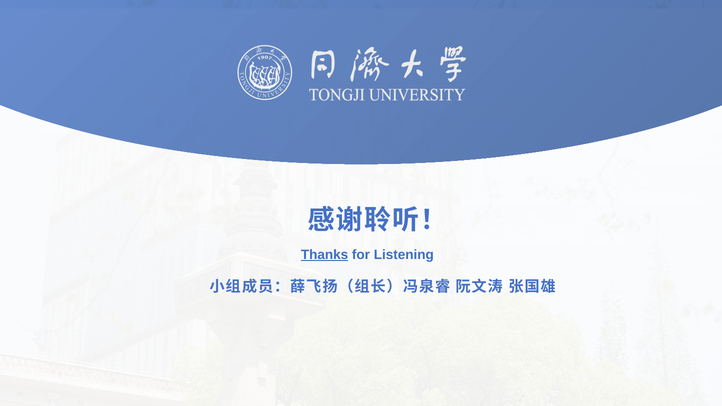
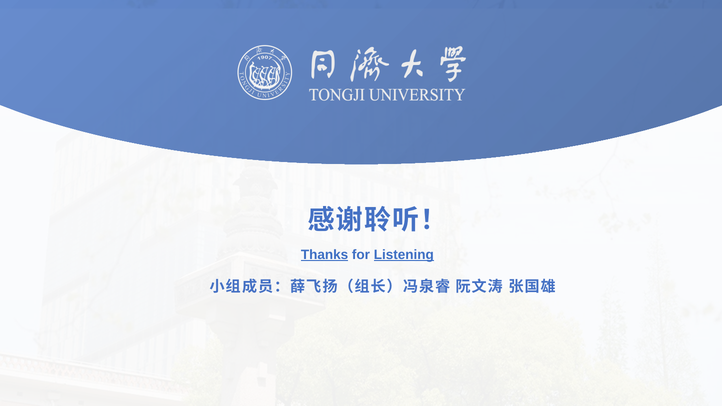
Listening underline: none -> present (404, 255)
